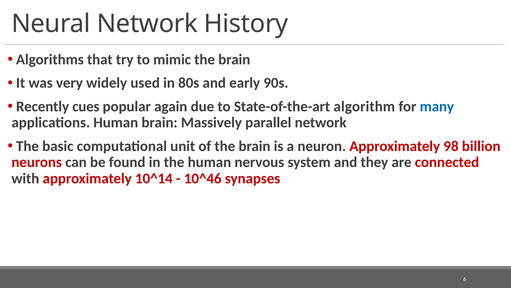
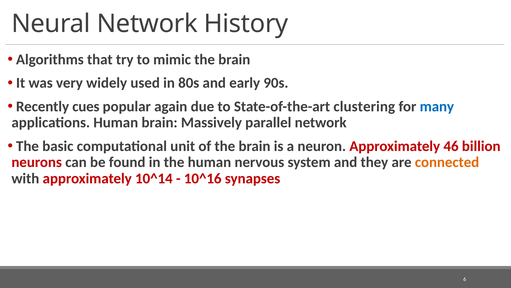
algorithm: algorithm -> clustering (364, 106)
98: 98 -> 46 (451, 146)
connected colour: red -> orange (447, 162)
10^46: 10^46 -> 10^16 (203, 178)
